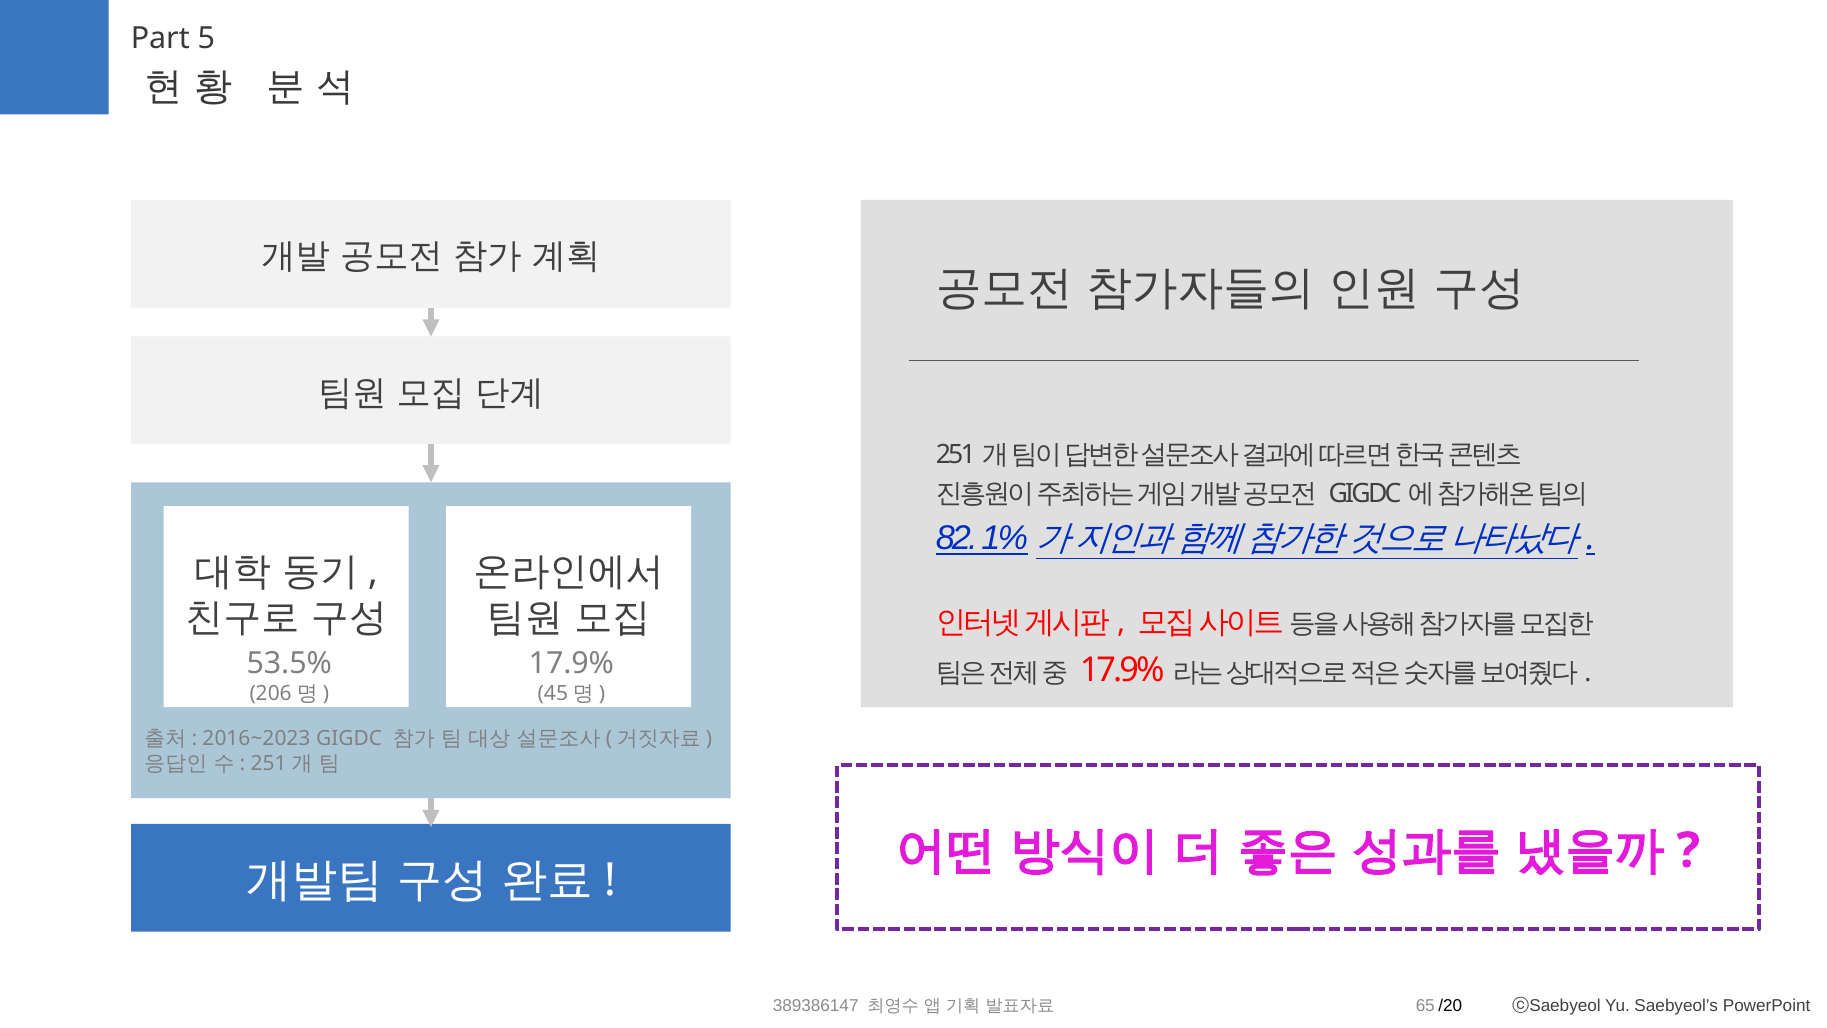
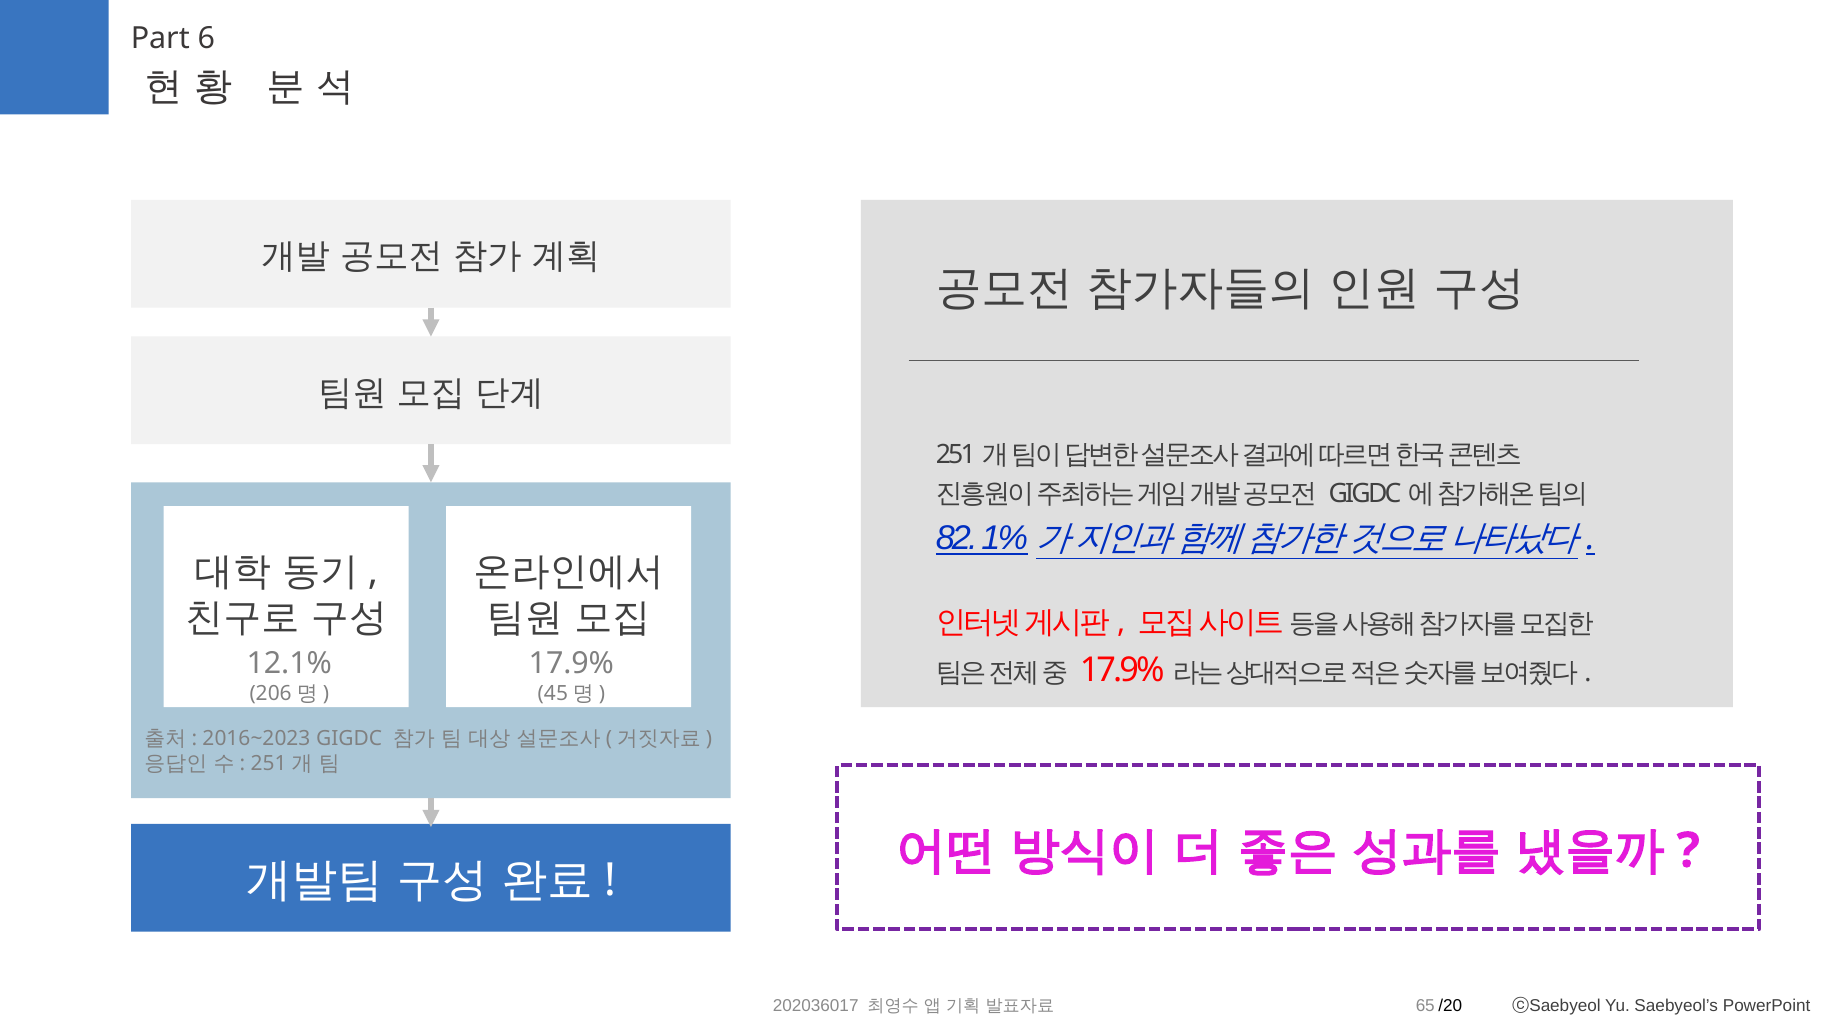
5: 5 -> 6 (206, 39)
53.5%: 53.5% -> 12.1% (289, 664)
389386147: 389386147 -> 202036017 (816, 1006)
